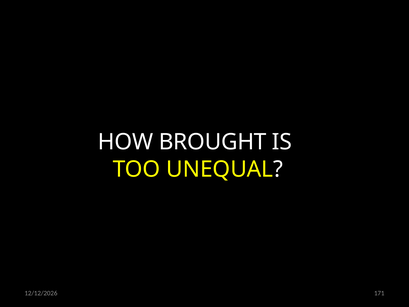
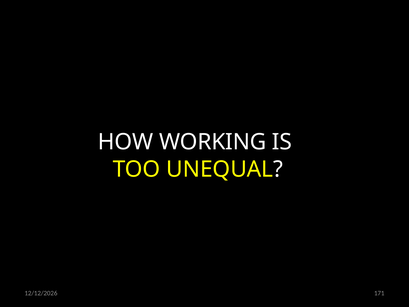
BROUGHT: BROUGHT -> WORKING (213, 142)
